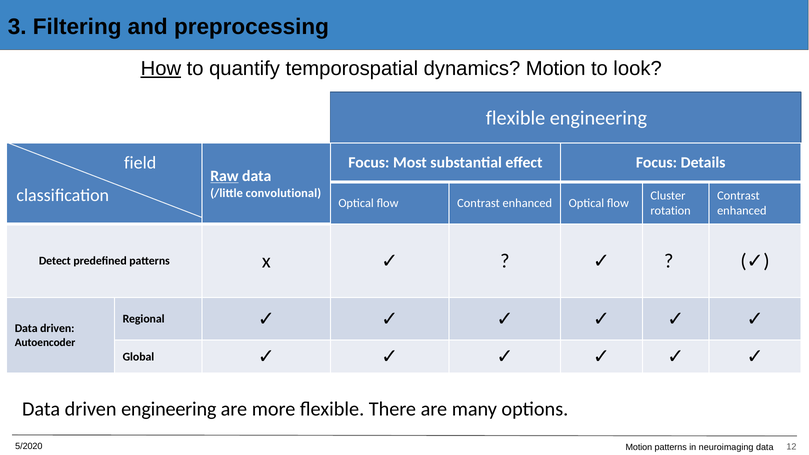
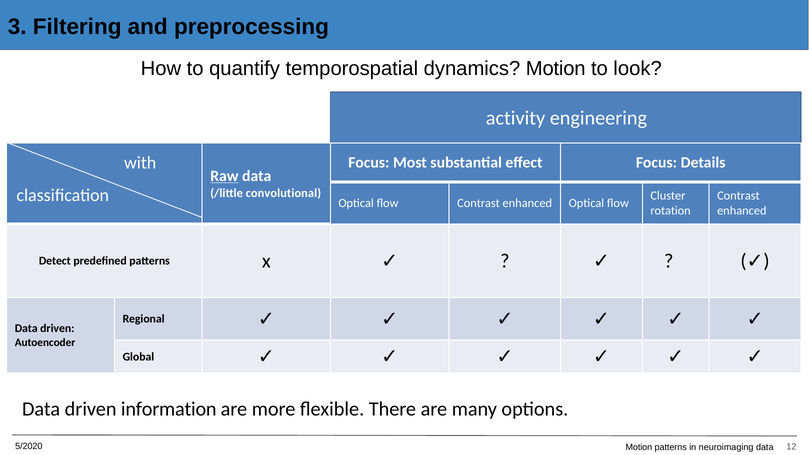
How underline: present -> none (161, 69)
flexible: flexible -> activity (516, 118)
field: field -> with (140, 163)
driven engineering: engineering -> information (169, 409)
